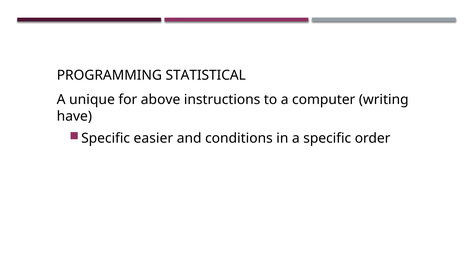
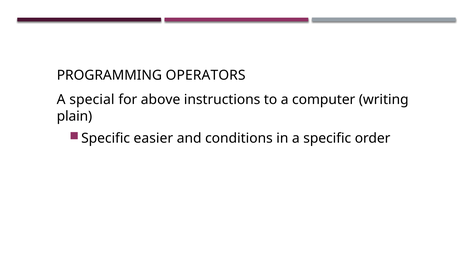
STATISTICAL: STATISTICAL -> OPERATORS (206, 75)
unique: unique -> special (92, 100)
have: have -> plain (74, 116)
